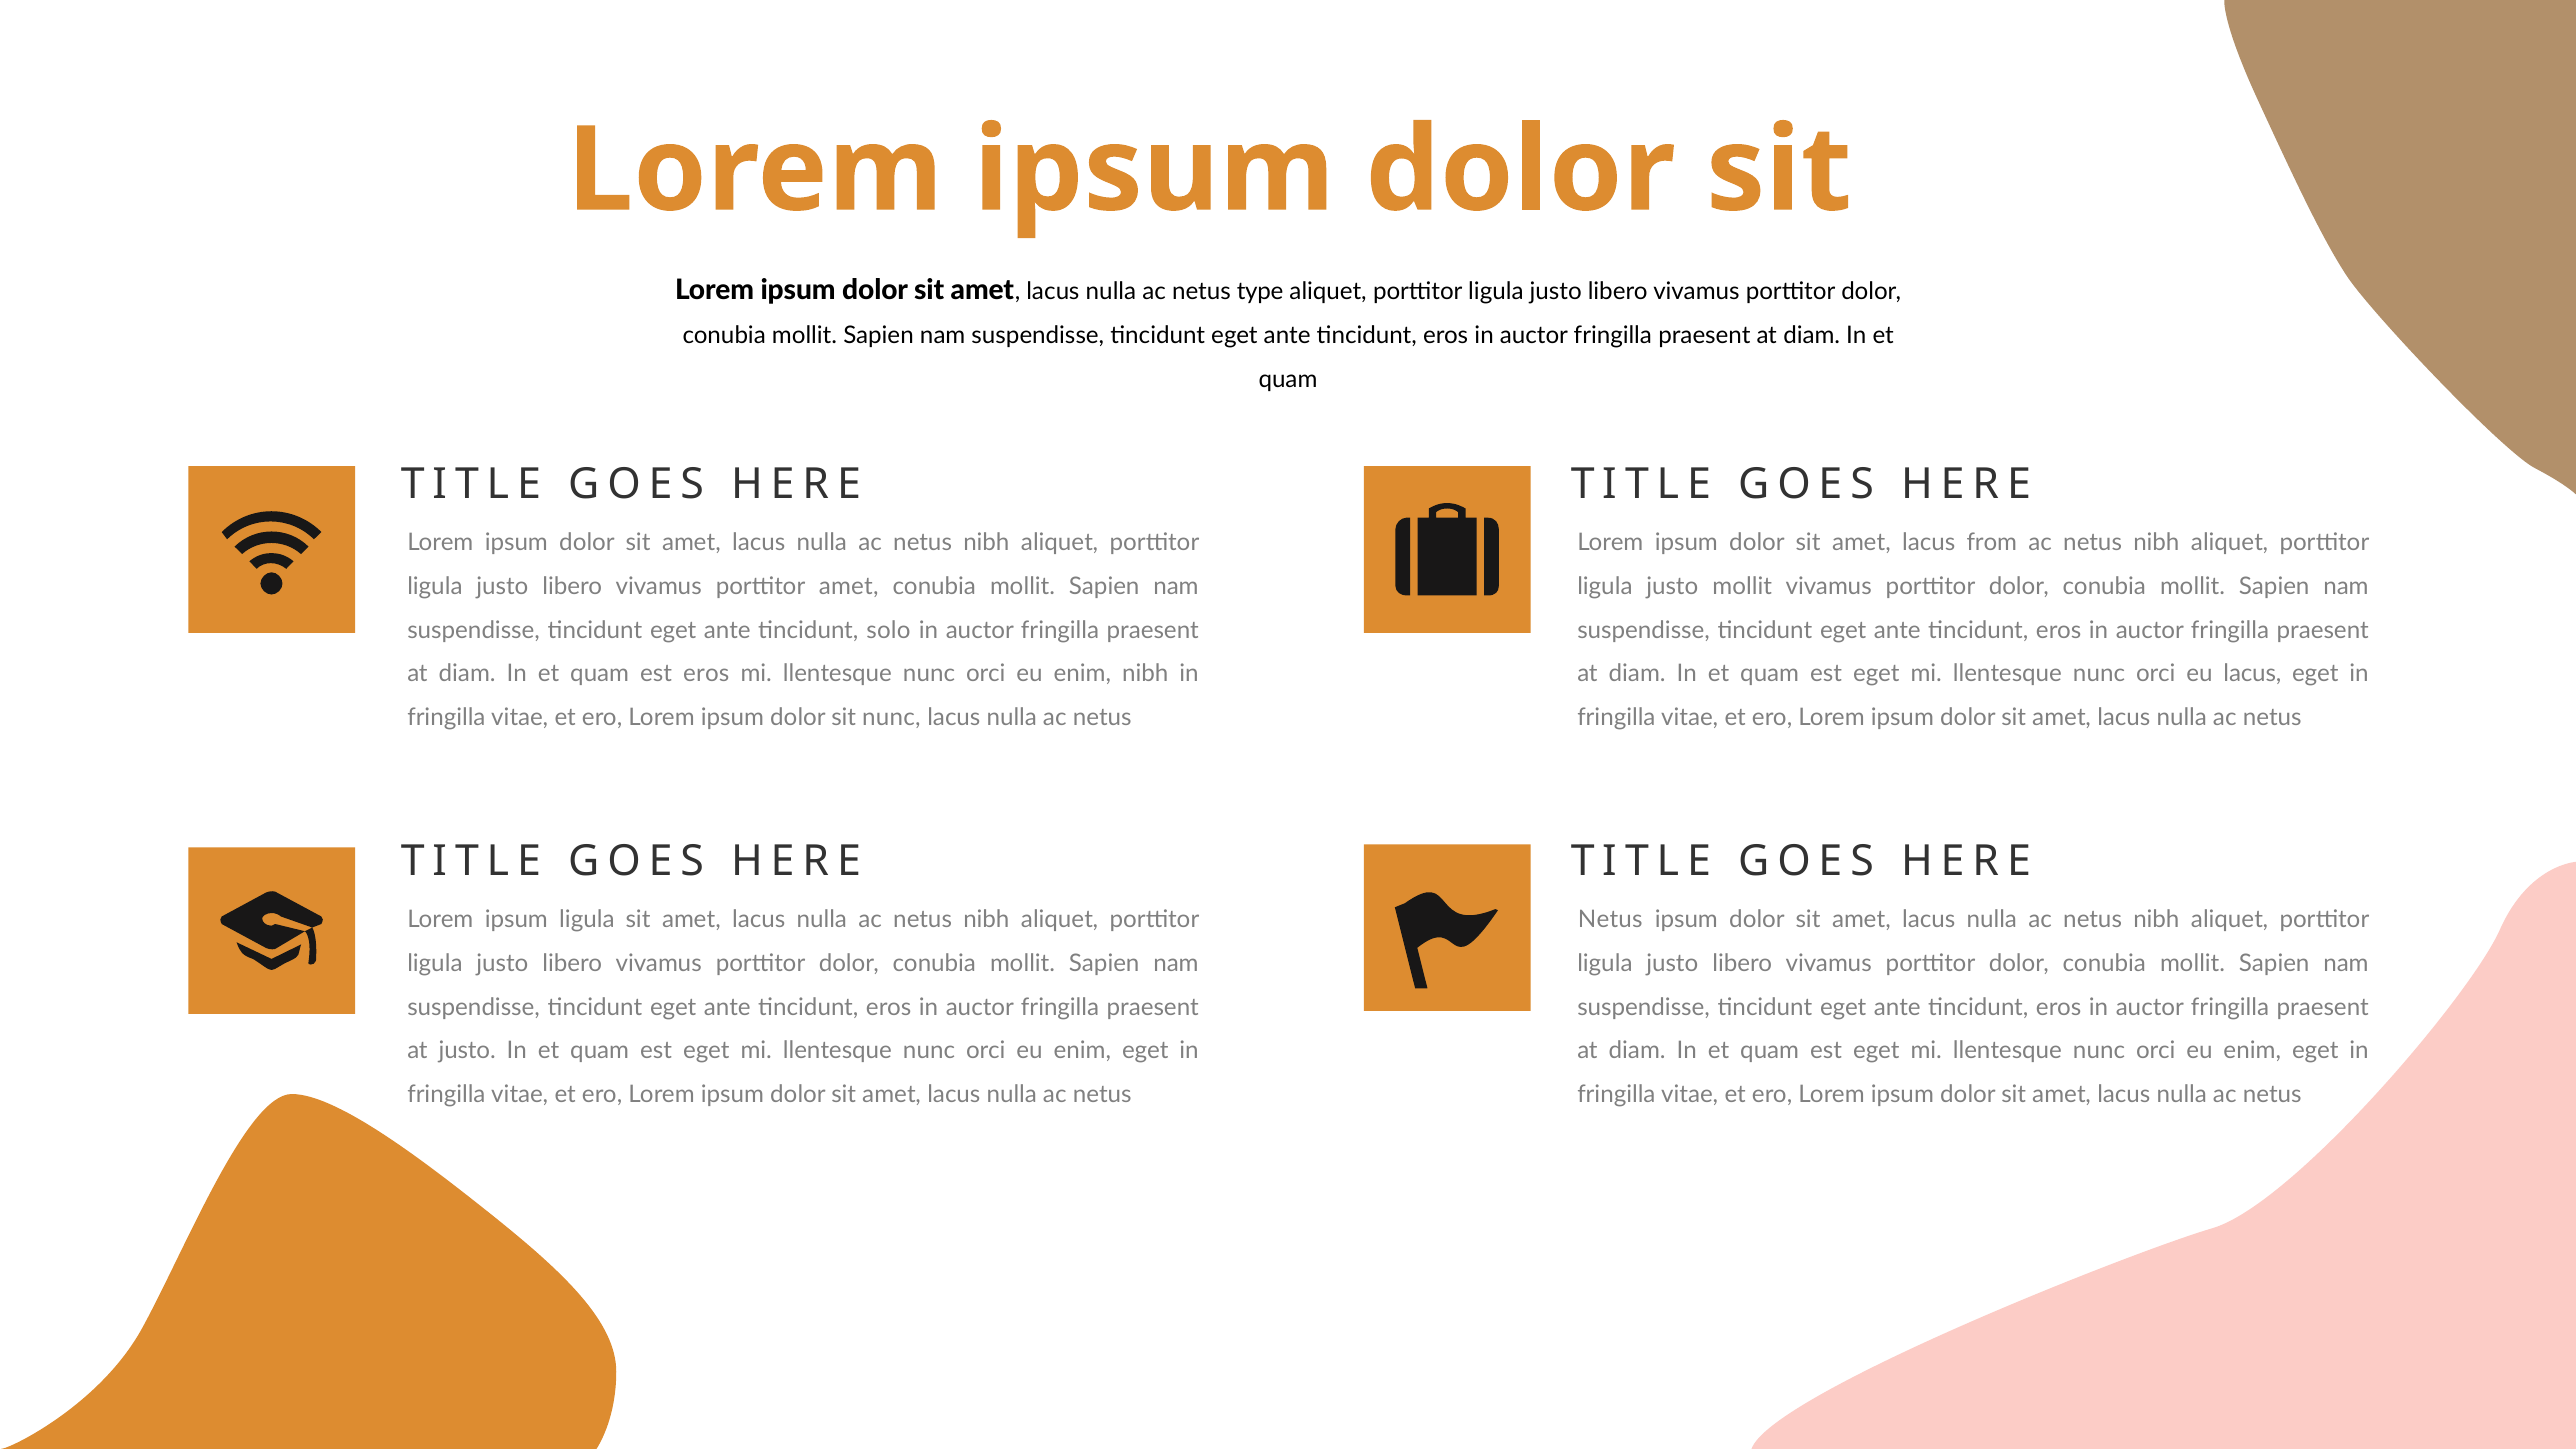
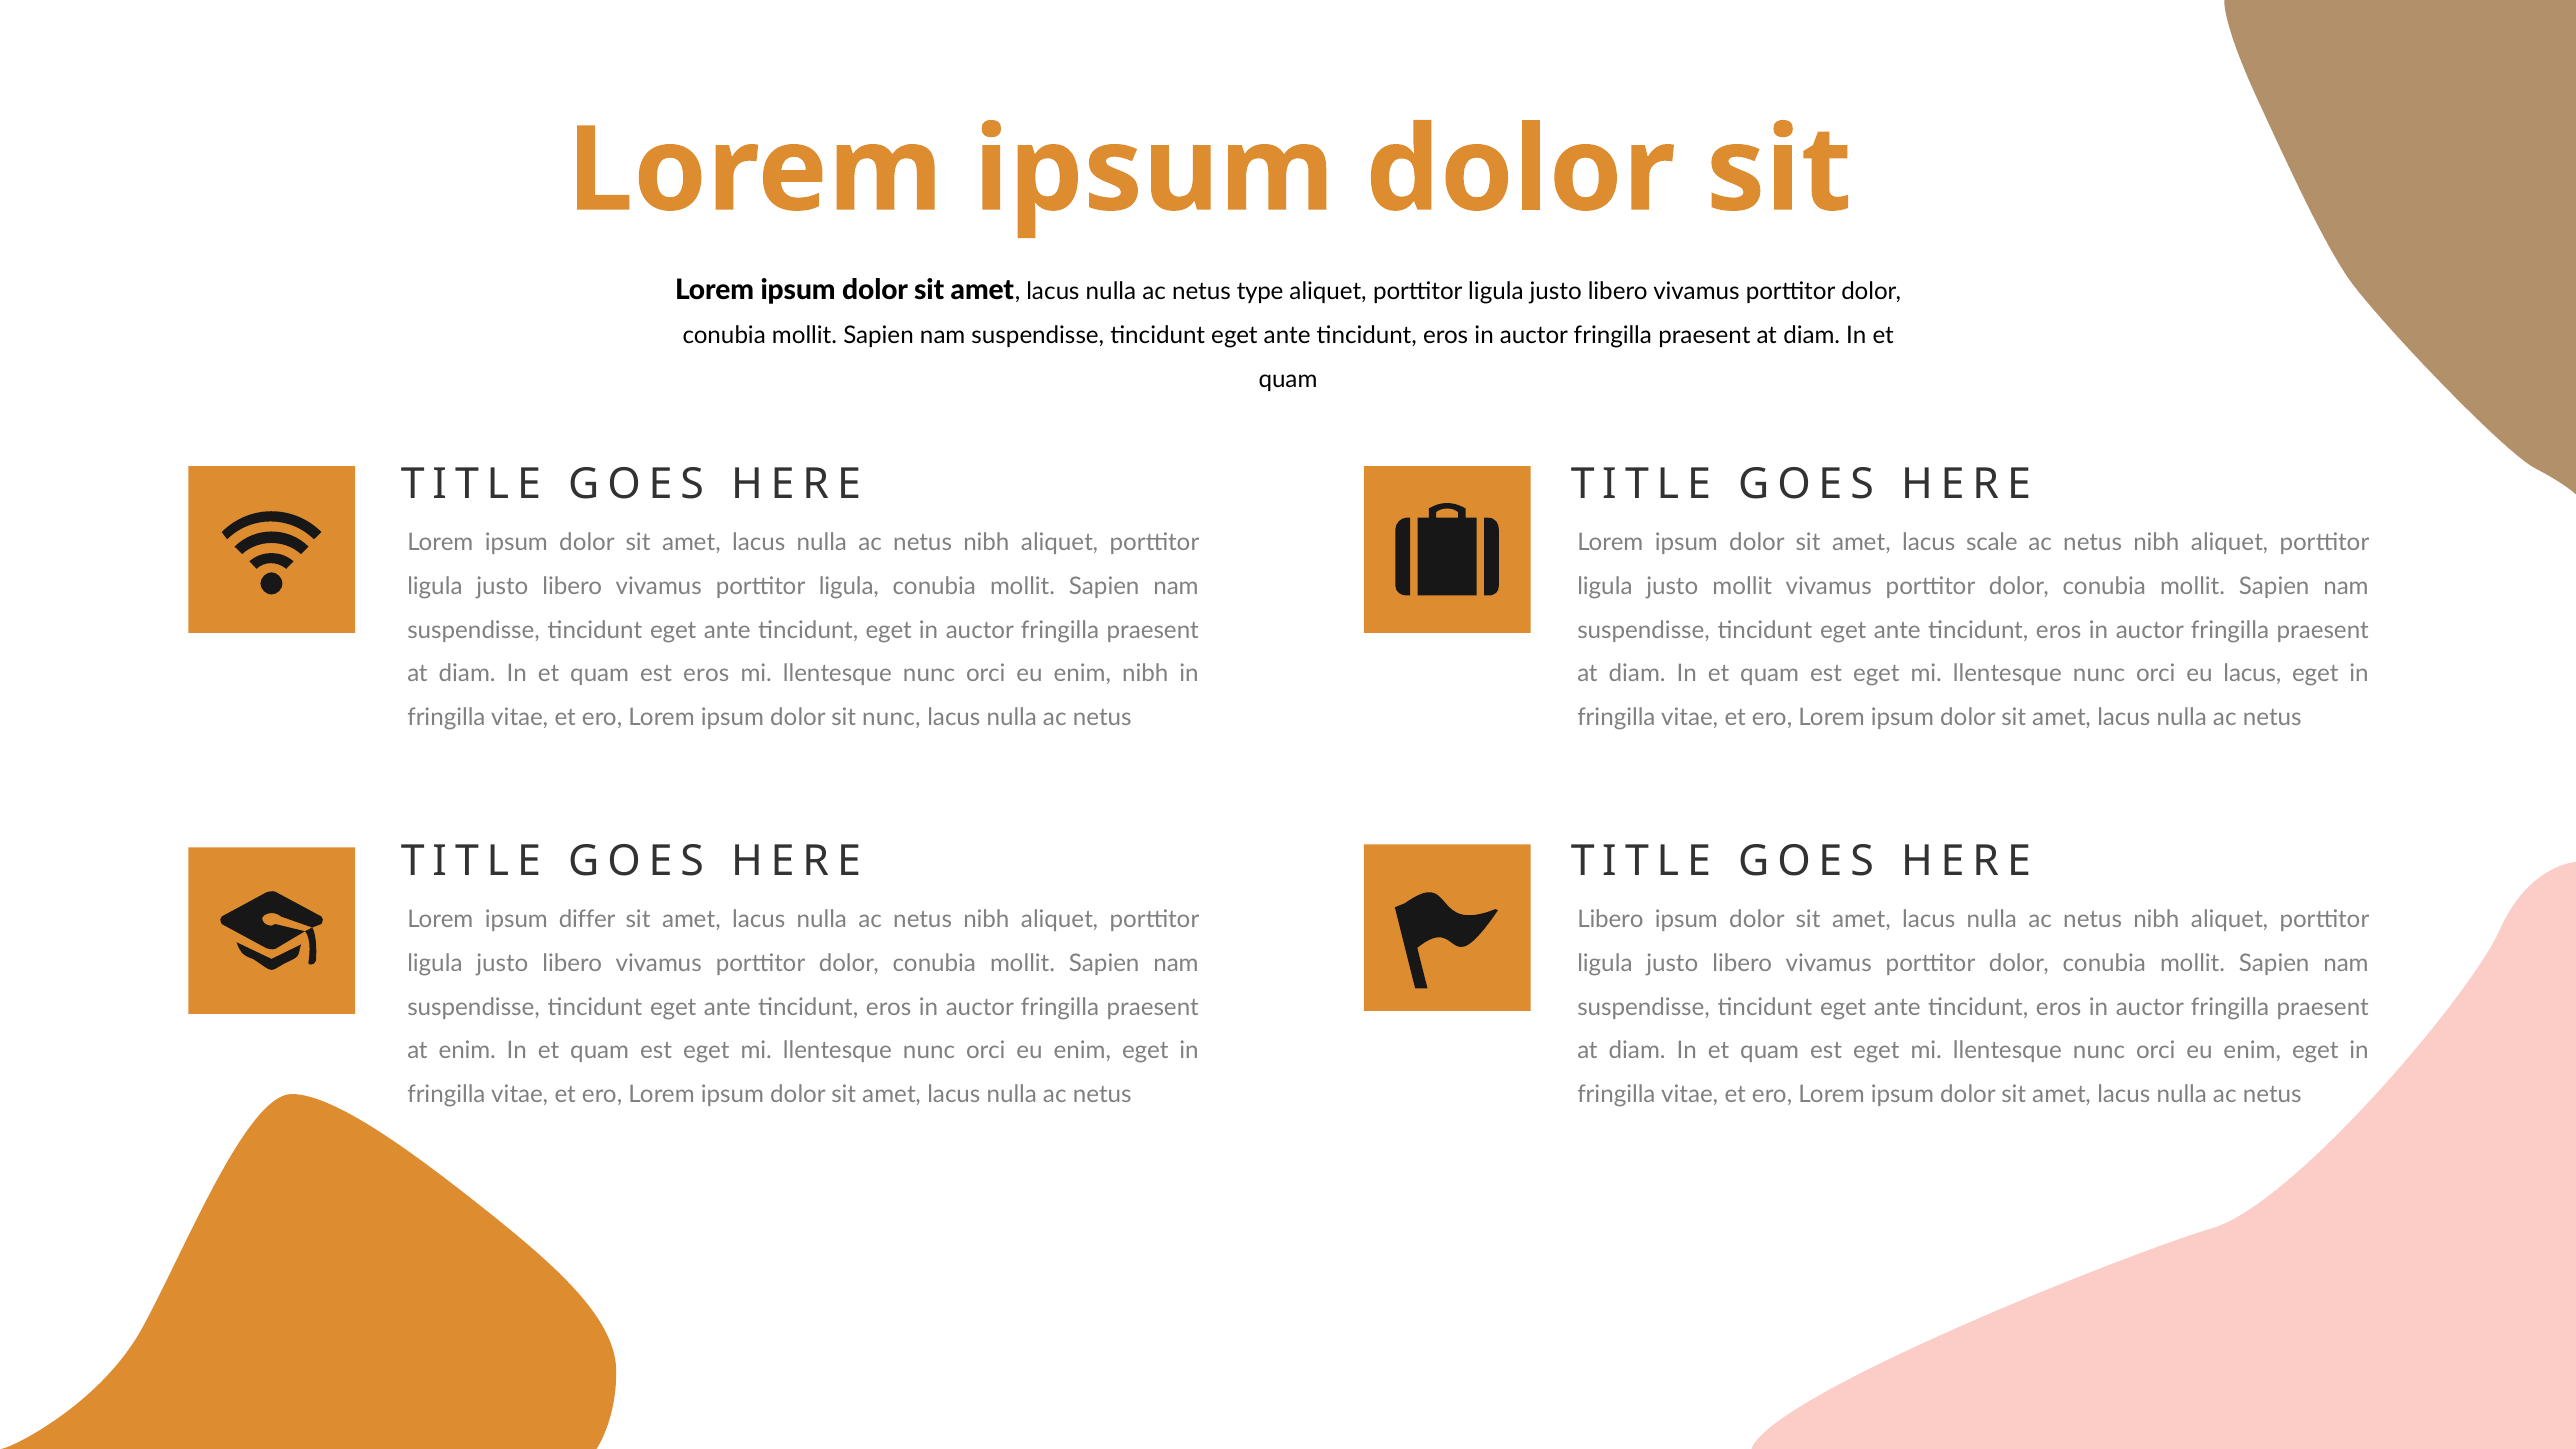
from: from -> scale (1992, 543)
vivamus porttitor amet: amet -> ligula (849, 586)
ante tincidunt solo: solo -> eget (889, 630)
ipsum ligula: ligula -> differ (587, 920)
Netus: Netus -> Libero (1610, 920)
at justo: justo -> enim (467, 1051)
